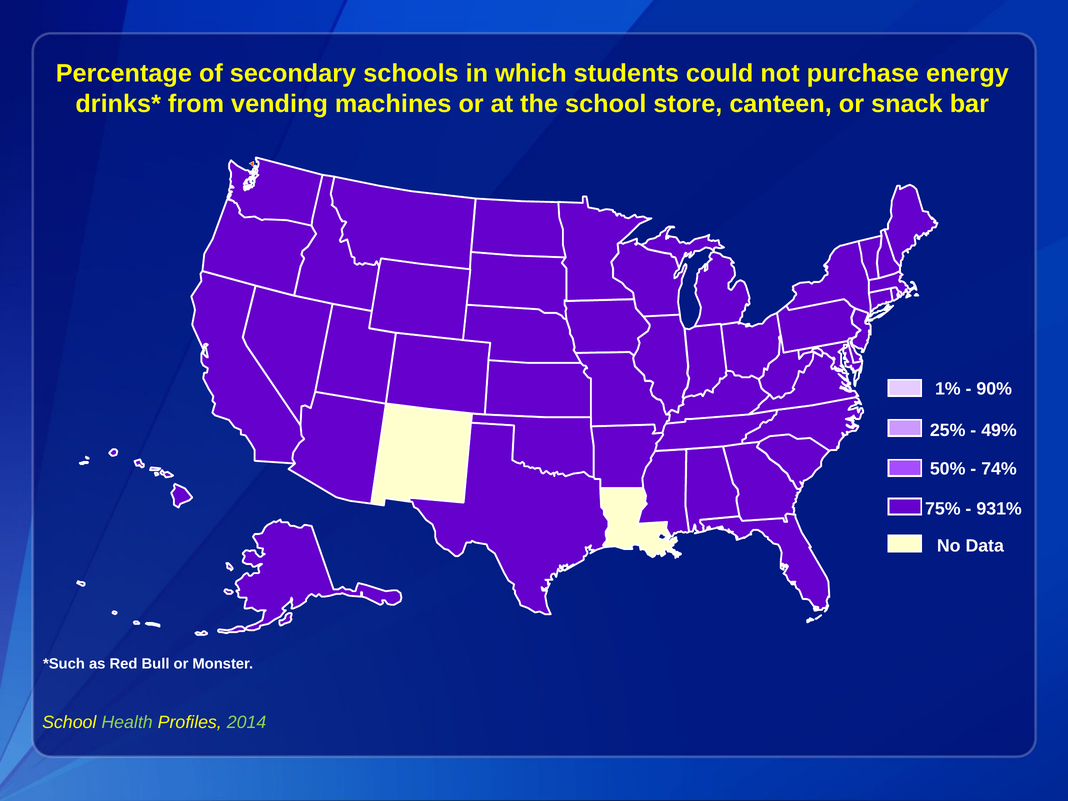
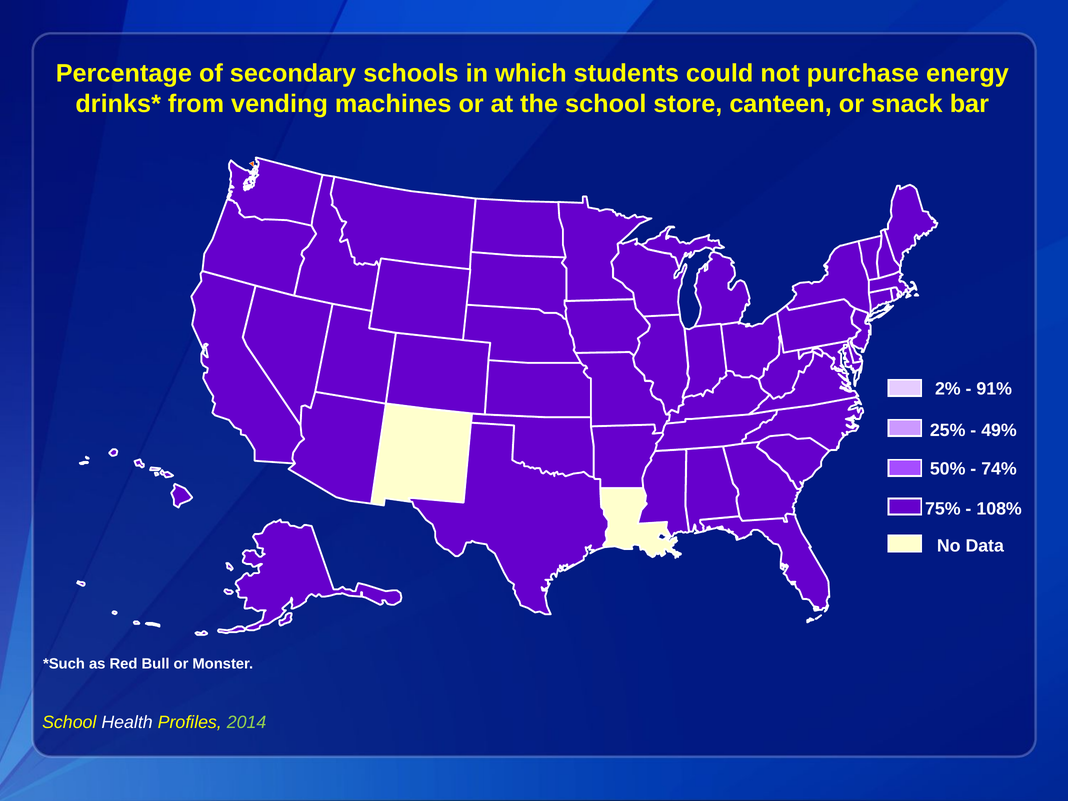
1%: 1% -> 2% (948, 389)
90%: 90% -> 91% (994, 389)
931%: 931% -> 108% (999, 509)
Health colour: light green -> white (127, 722)
